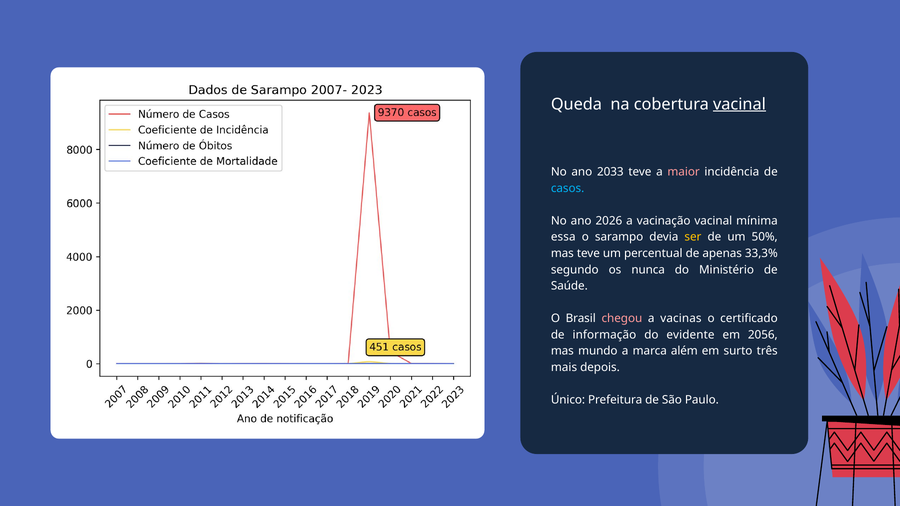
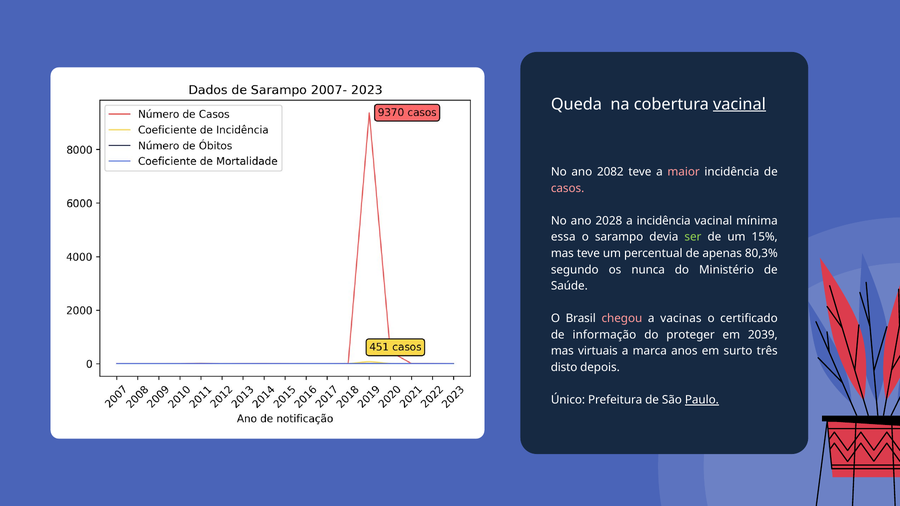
2033: 2033 -> 2082 (610, 172)
casos colour: light blue -> pink (568, 188)
2026: 2026 -> 2028 (609, 221)
a vacinação: vacinação -> incidência (664, 221)
ser colour: yellow -> light green (693, 237)
50%: 50% -> 15% (765, 237)
33,3%: 33,3% -> 80,3% (761, 253)
evidente: evidente -> proteger (691, 335)
2056: 2056 -> 2039 (763, 335)
mundo: mundo -> virtuais (598, 351)
além: além -> anos (684, 351)
mais: mais -> disto (564, 368)
Paulo underline: none -> present (702, 400)
